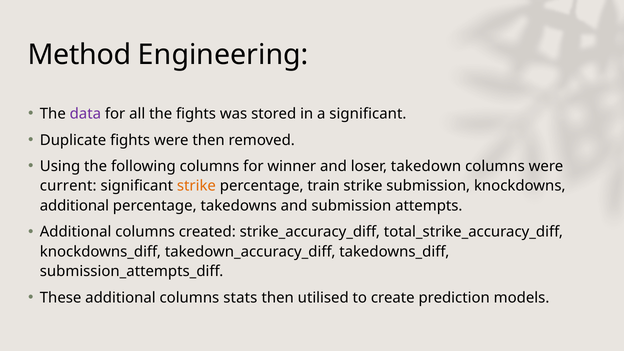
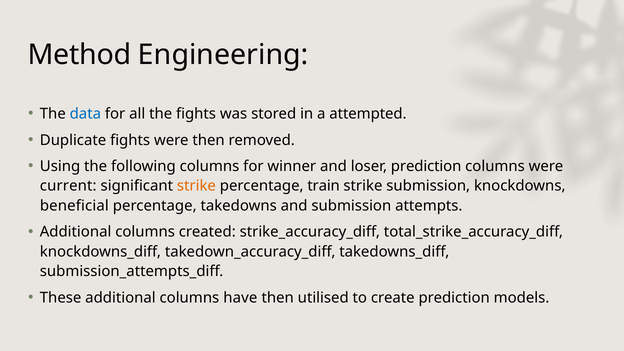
data colour: purple -> blue (85, 114)
a significant: significant -> attempted (368, 114)
loser takedown: takedown -> prediction (426, 166)
additional: additional -> beneficial (74, 206)
stats: stats -> have (240, 298)
